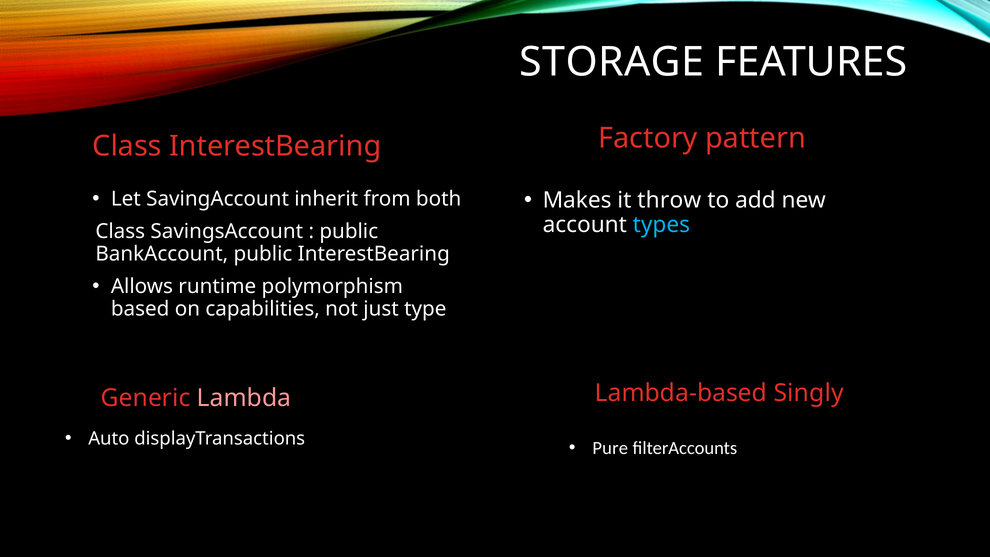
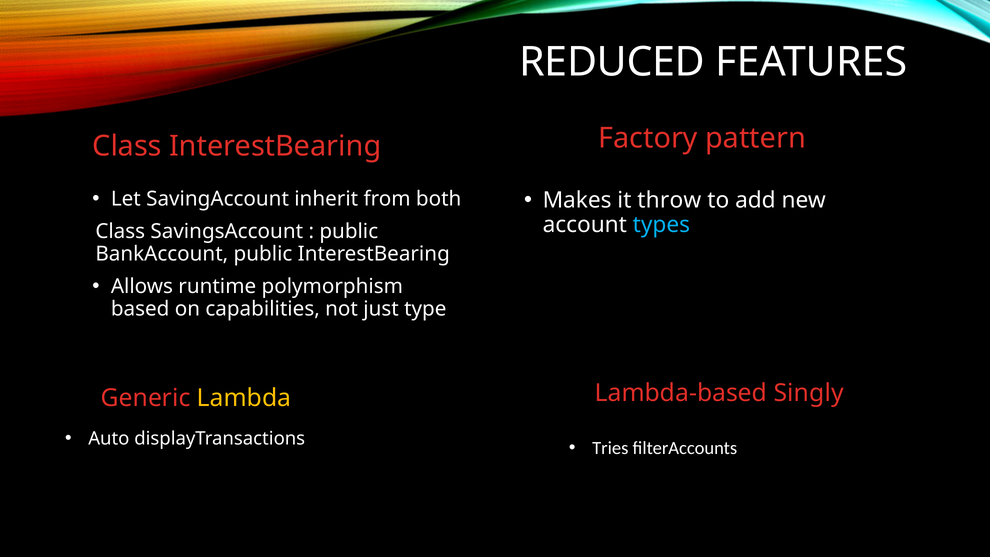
STORAGE: STORAGE -> REDUCED (612, 62)
Lambda colour: pink -> yellow (244, 398)
Pure: Pure -> Tries (610, 448)
